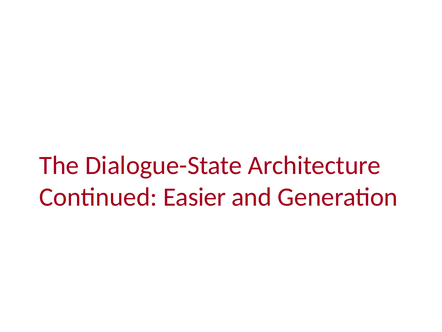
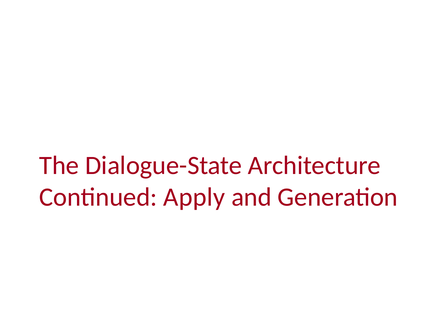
Easier: Easier -> Apply (194, 197)
